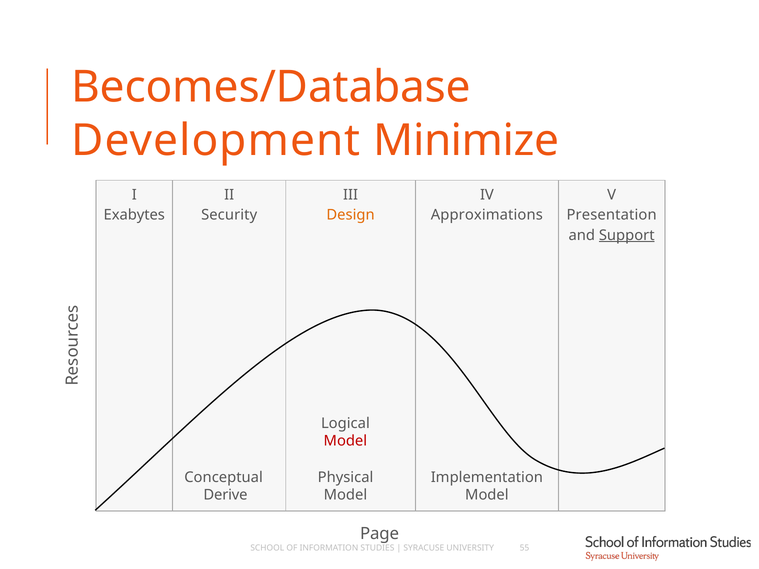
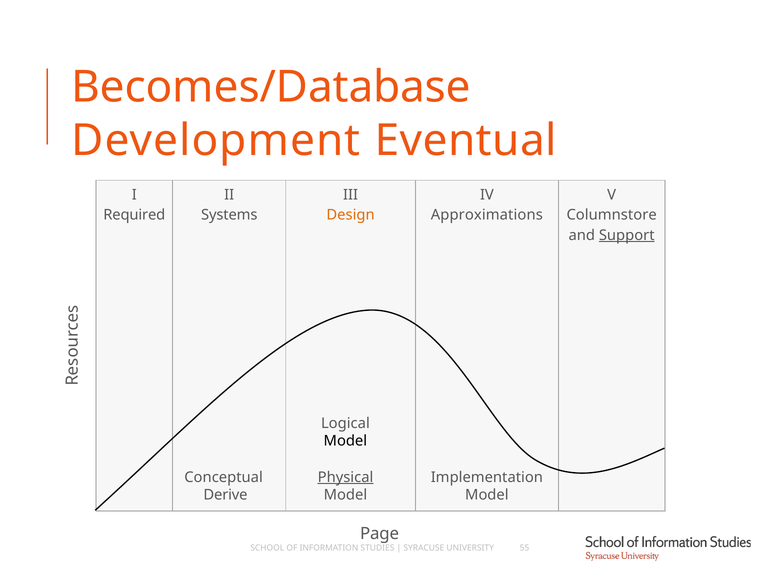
Minimize: Minimize -> Eventual (466, 140)
Exabytes: Exabytes -> Required (134, 215)
Security: Security -> Systems (229, 215)
Presentation: Presentation -> Columnstore (612, 215)
Model colour: red -> black (345, 441)
Physical underline: none -> present (346, 477)
